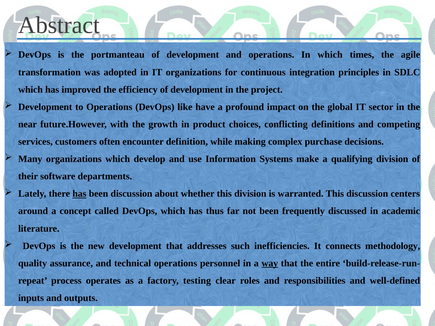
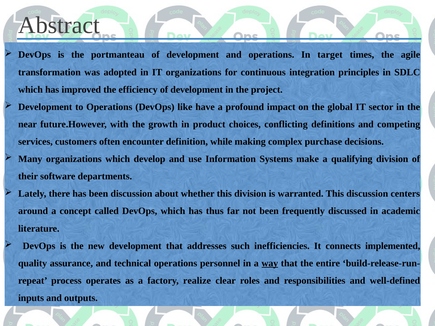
In which: which -> target (330, 55)
has underline: present -> none (79, 194)
methodology: methodology -> implemented (393, 246)
testing: testing -> realize (197, 281)
